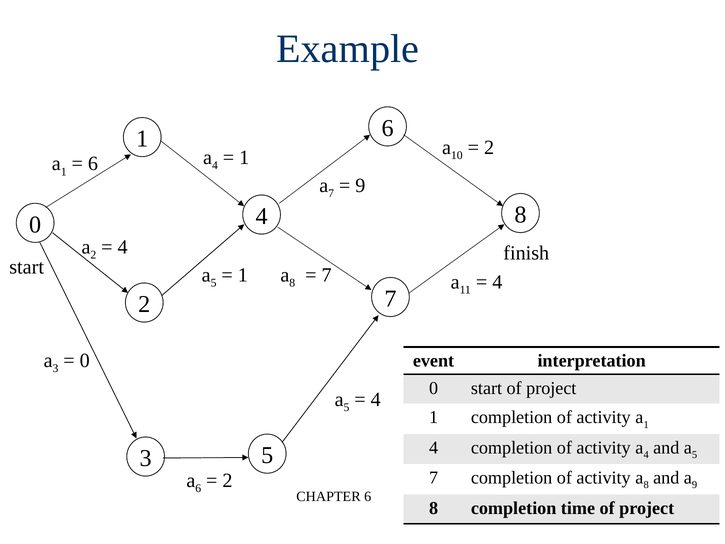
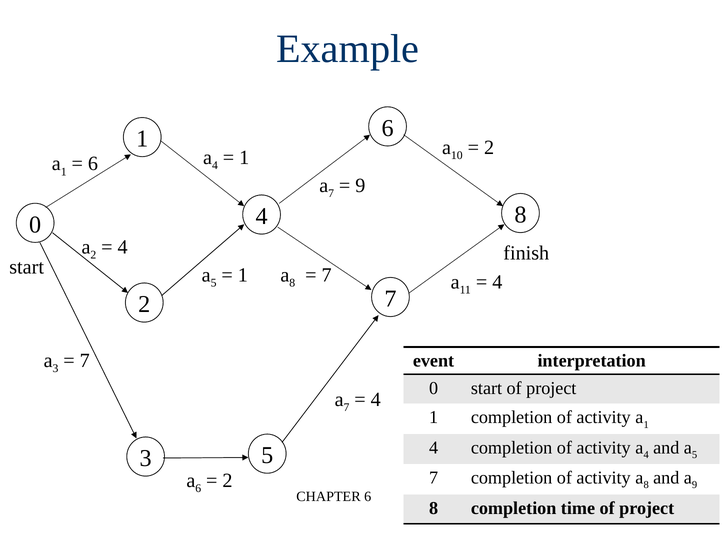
0: 0 -> 7 (85, 360)
5: 5 -> 7 (347, 407)
